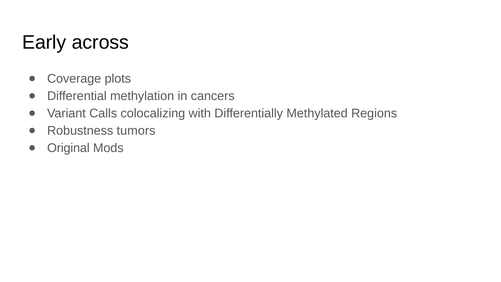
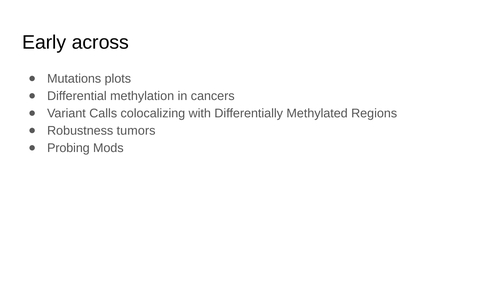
Coverage: Coverage -> Mutations (74, 79)
Original: Original -> Probing (68, 148)
